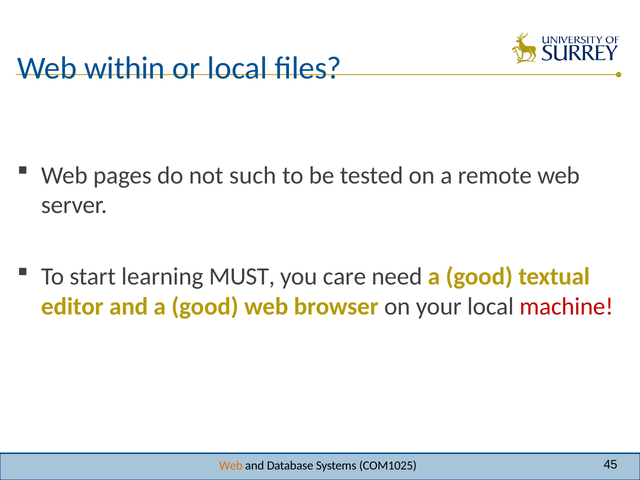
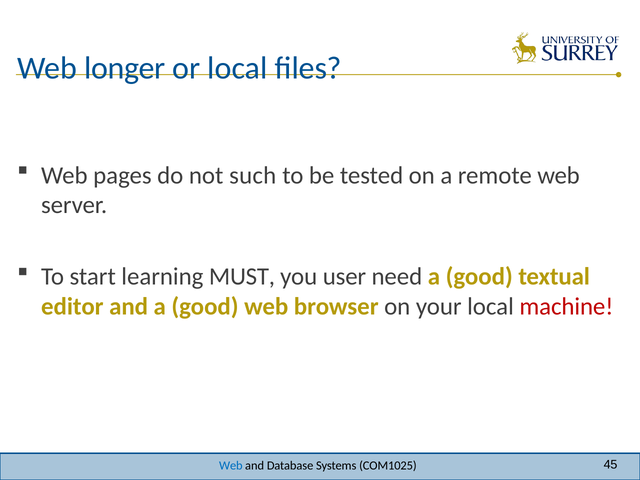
within: within -> longer (125, 68)
care: care -> user (344, 276)
Web colour: orange -> blue (231, 466)
